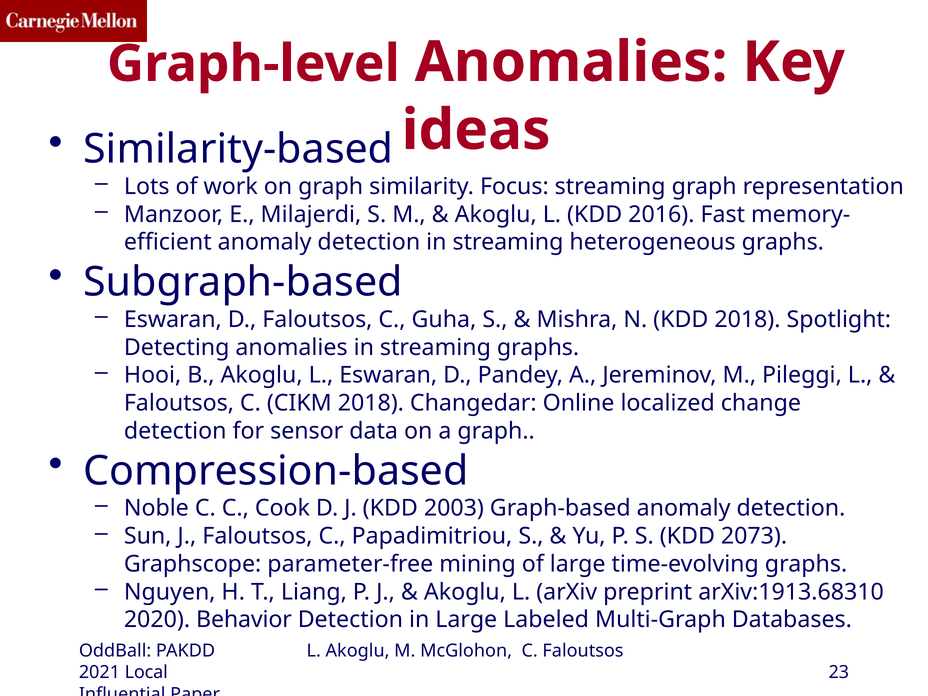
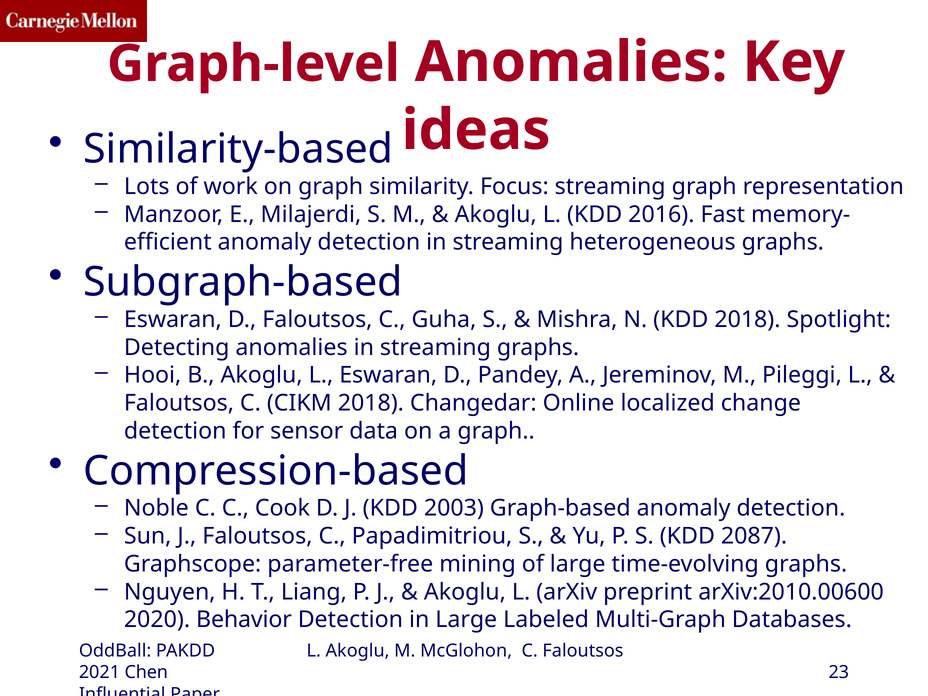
2073: 2073 -> 2087 (754, 536)
arXiv:1913.68310: arXiv:1913.68310 -> arXiv:2010.00600 (791, 592)
Local: Local -> Chen (146, 673)
